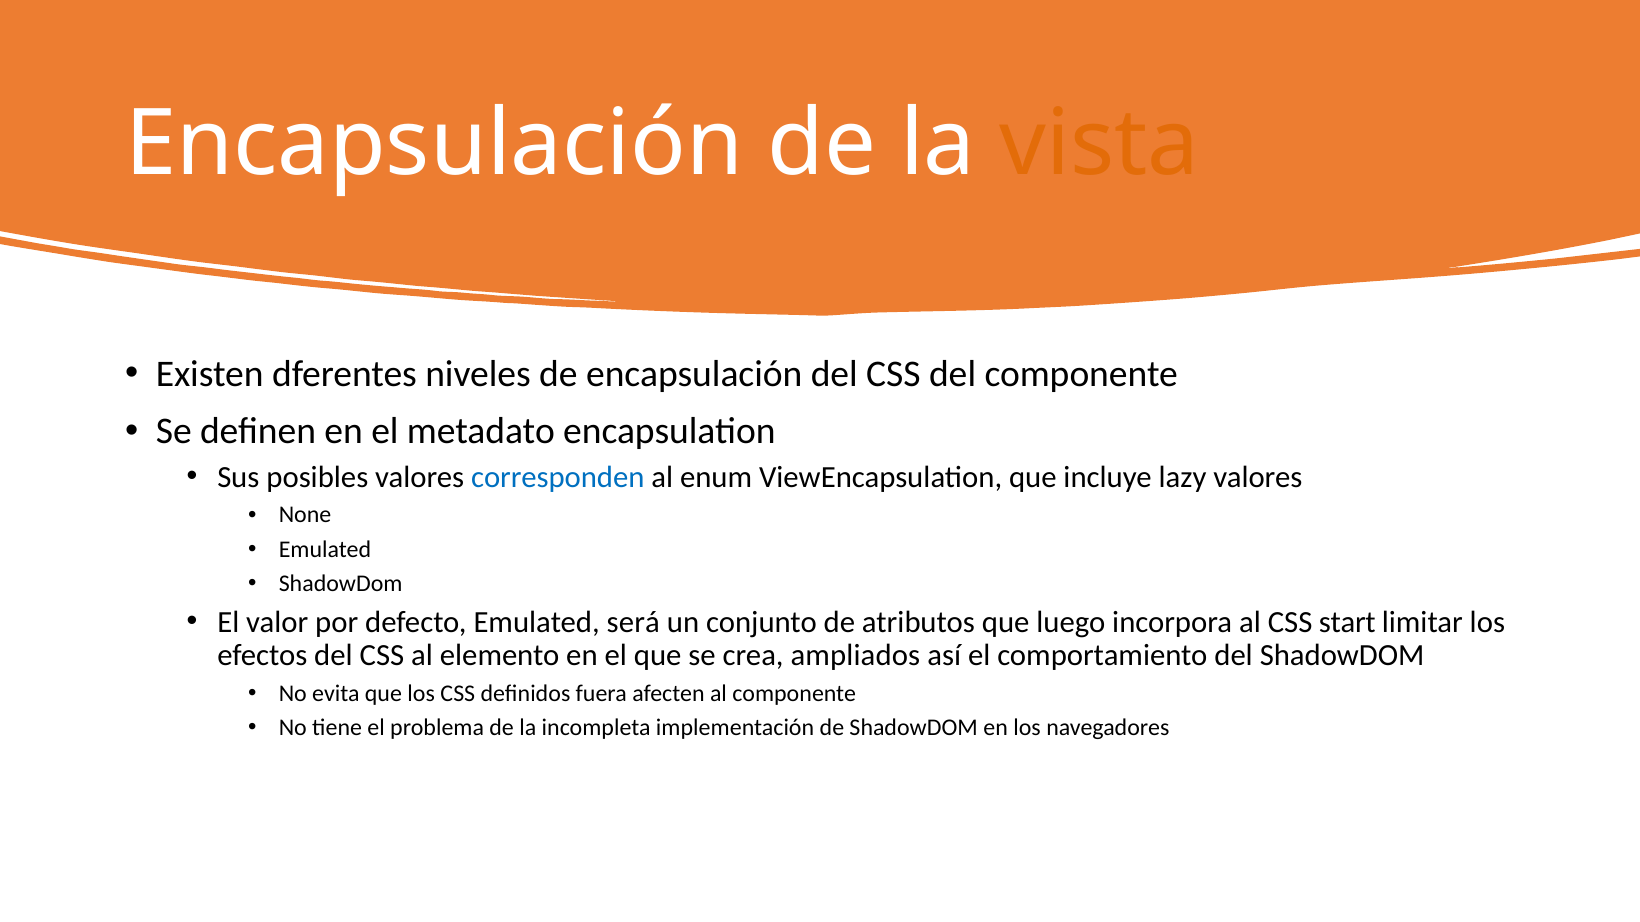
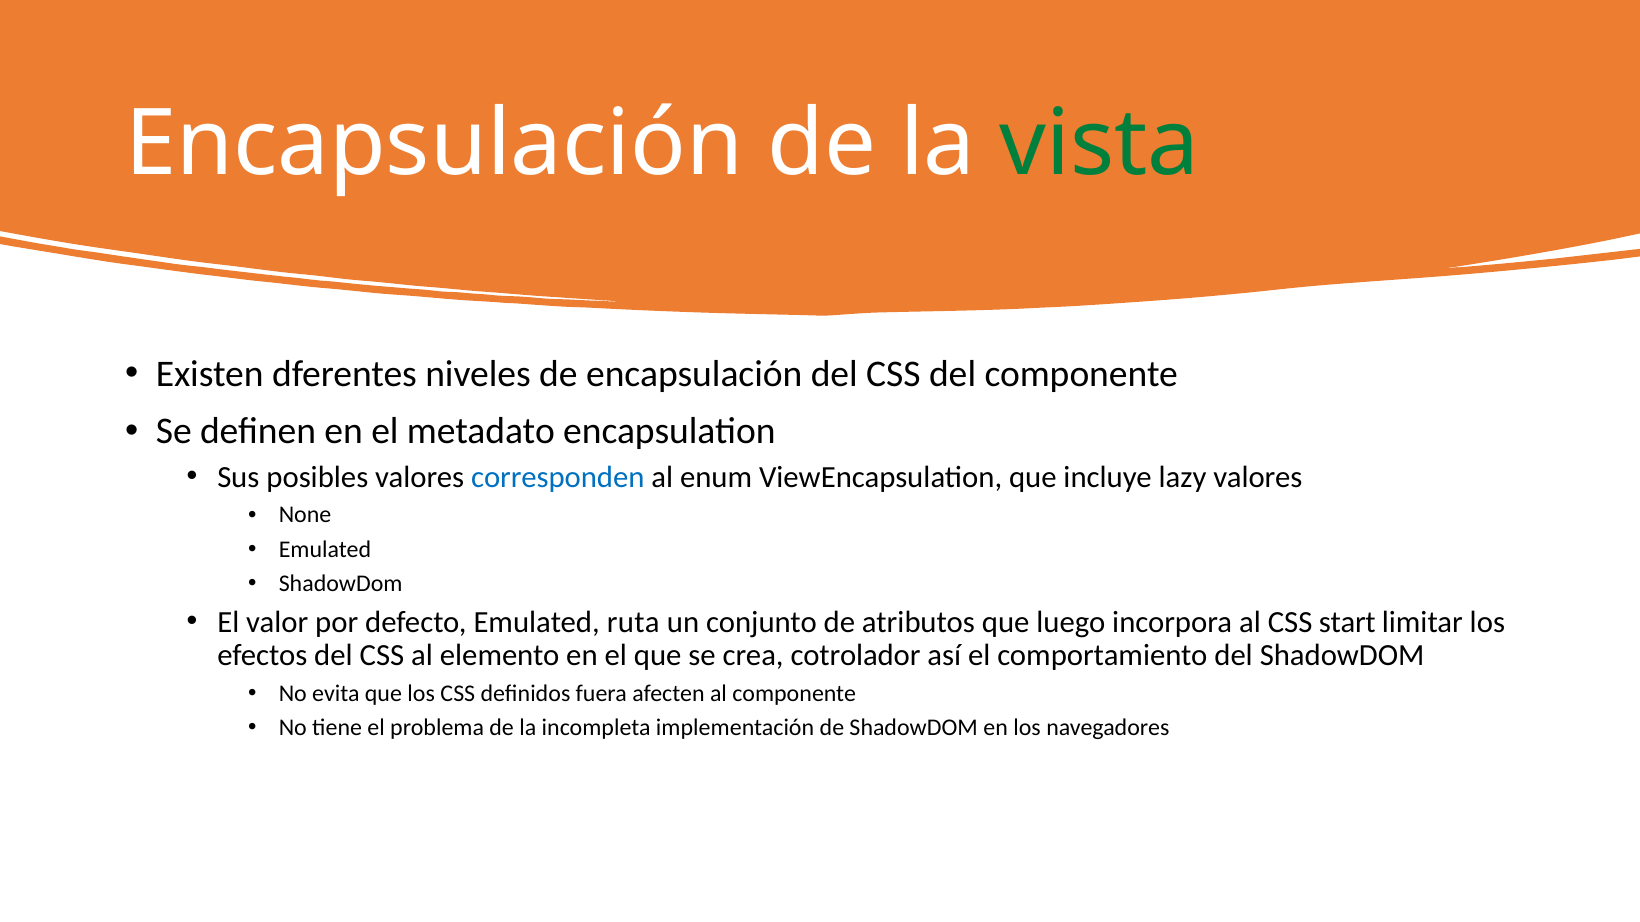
vista colour: orange -> green (1099, 144)
será: será -> ruta (633, 622)
ampliados: ampliados -> cotrolador (856, 655)
